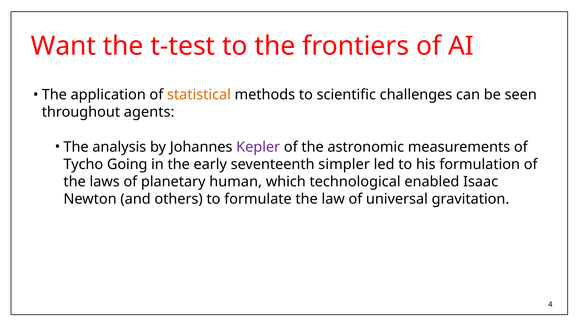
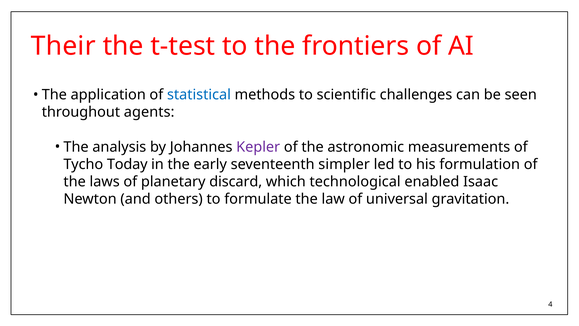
Want: Want -> Their (63, 46)
statistical colour: orange -> blue (199, 95)
Going: Going -> Today (127, 164)
human: human -> discard (236, 182)
